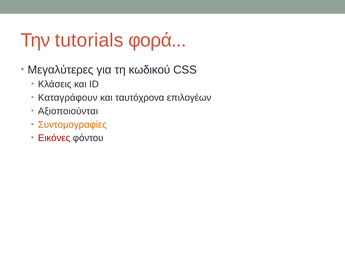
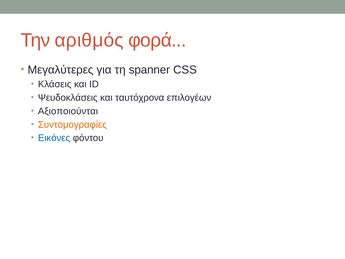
tutorials: tutorials -> αριθμός (89, 40)
κωδικού: κωδικού -> spanner (149, 70)
Καταγράφουν: Καταγράφουν -> Ψευδοκλάσεις (68, 98)
Εικόνες colour: red -> blue (54, 138)
